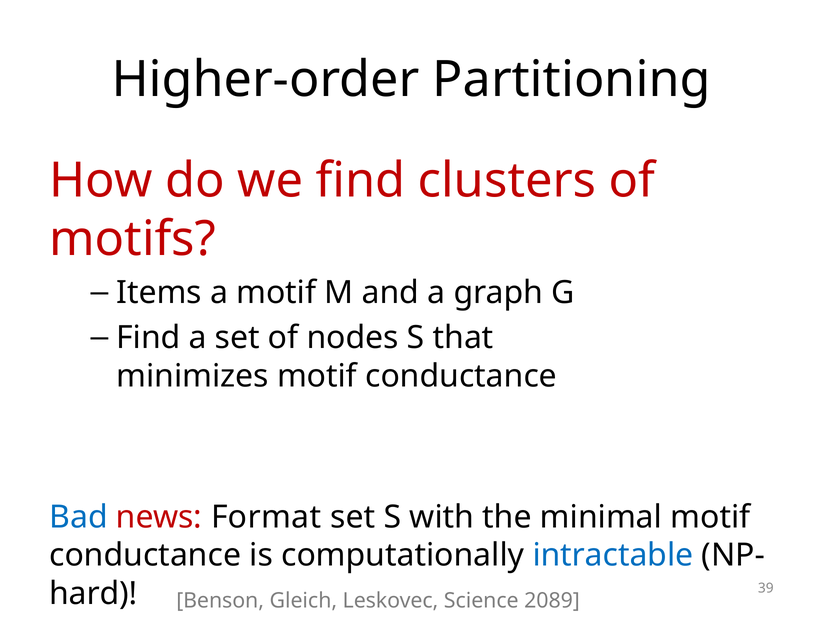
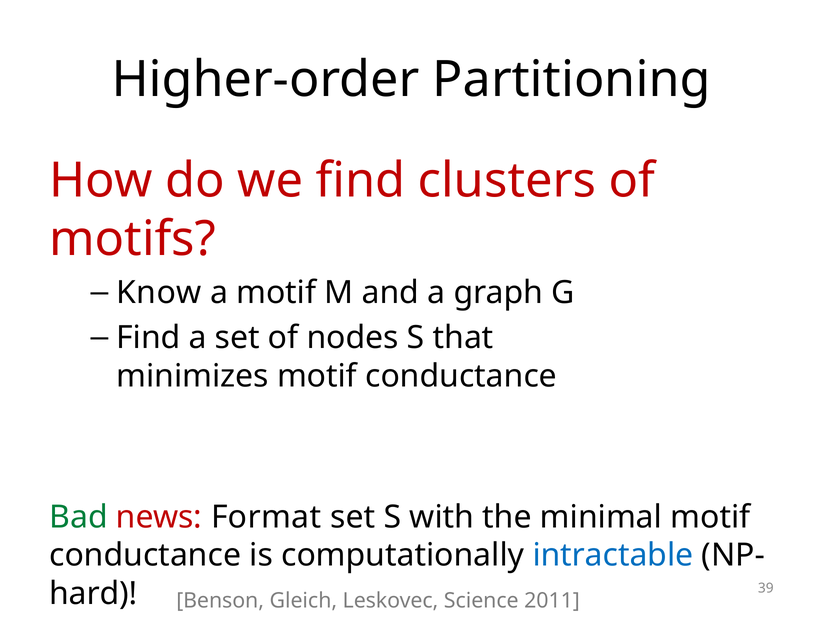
Items: Items -> Know (159, 293)
Bad colour: blue -> green (79, 517)
2089: 2089 -> 2011 (552, 601)
